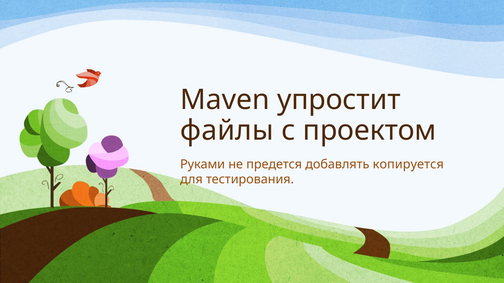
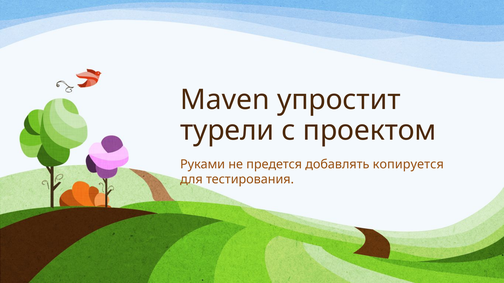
файлы: файлы -> турели (227, 131)
